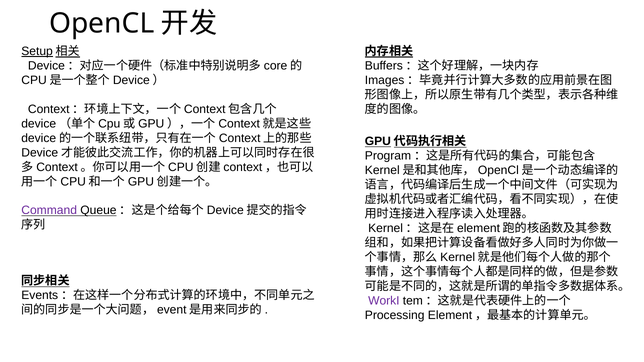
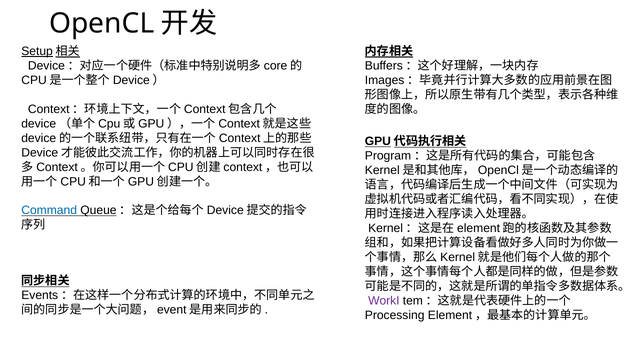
Command colour: purple -> blue (49, 211)
